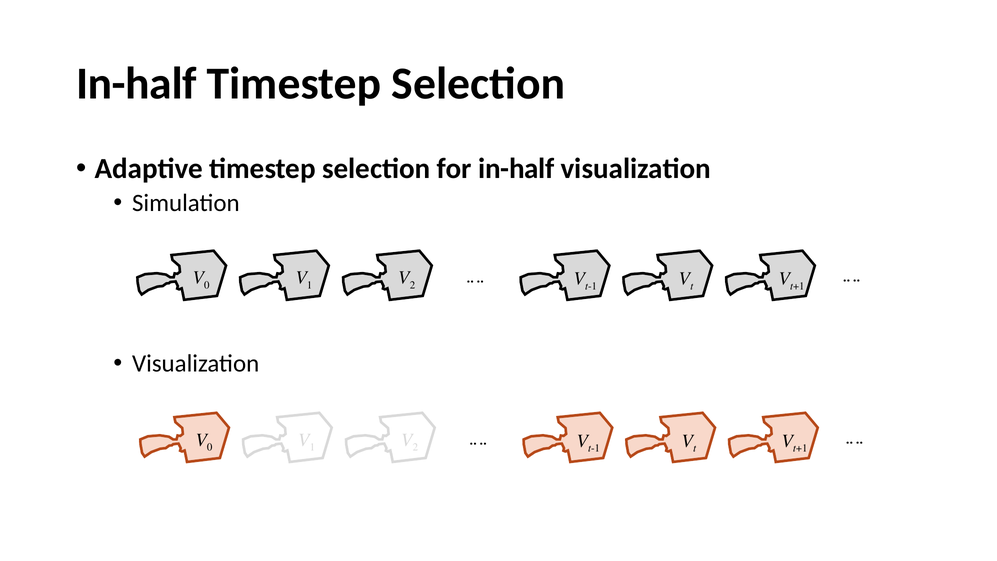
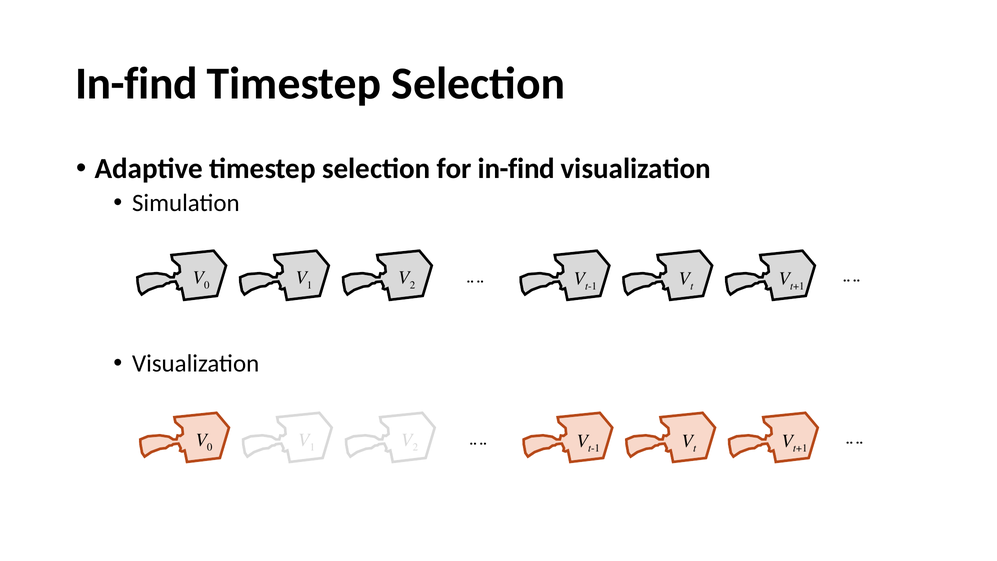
In-half: In-half -> In-find (136, 84)
for in-half: in-half -> in-find (516, 169)
